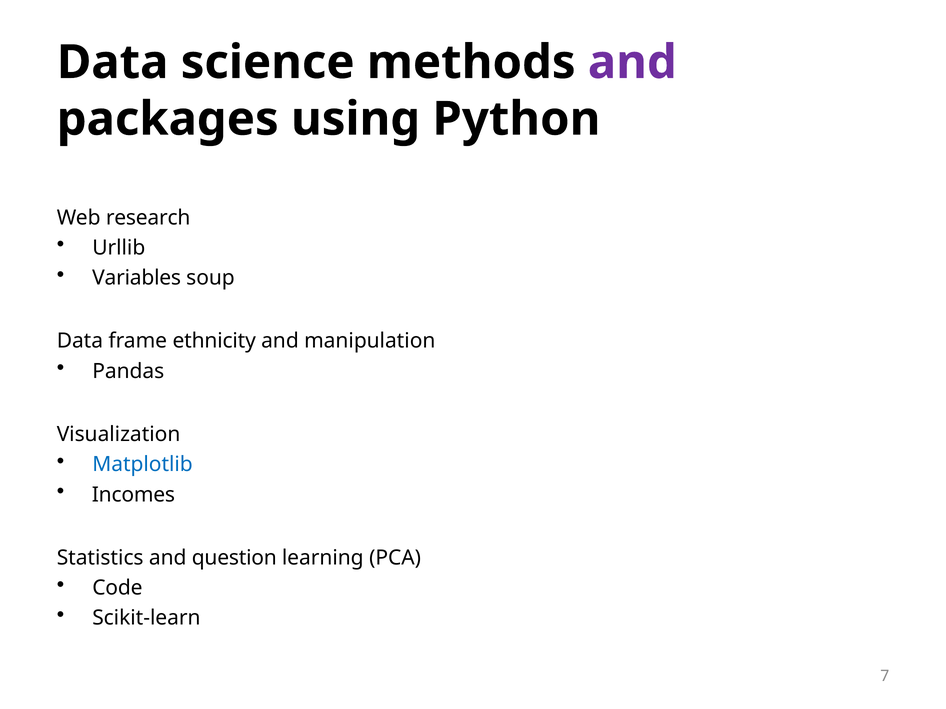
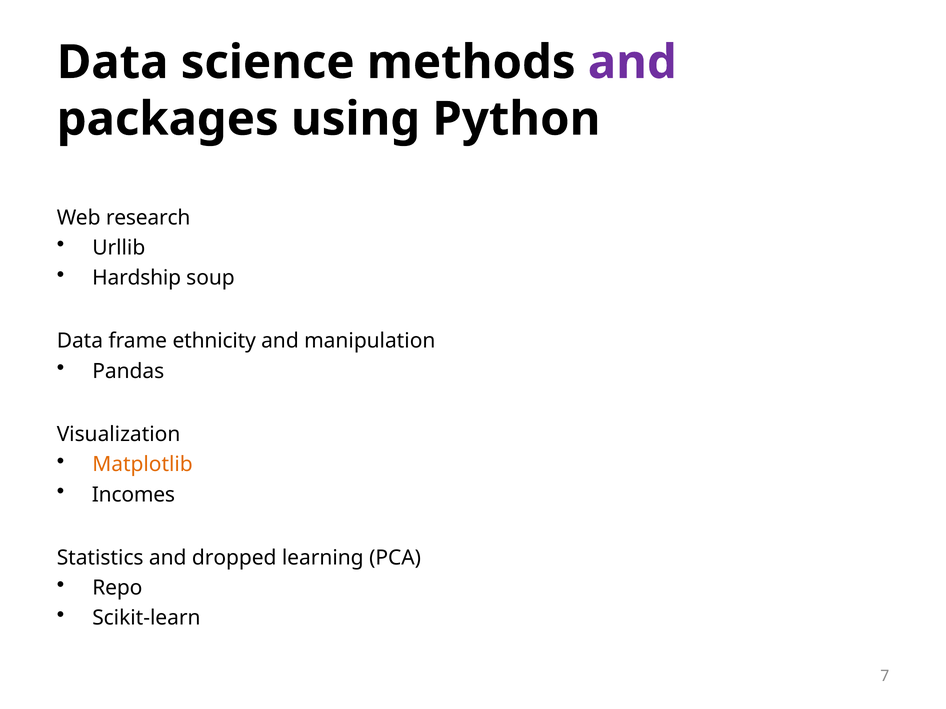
Variables: Variables -> Hardship (137, 278)
Matplotlib colour: blue -> orange (143, 465)
question: question -> dropped (234, 558)
Code: Code -> Repo (117, 588)
